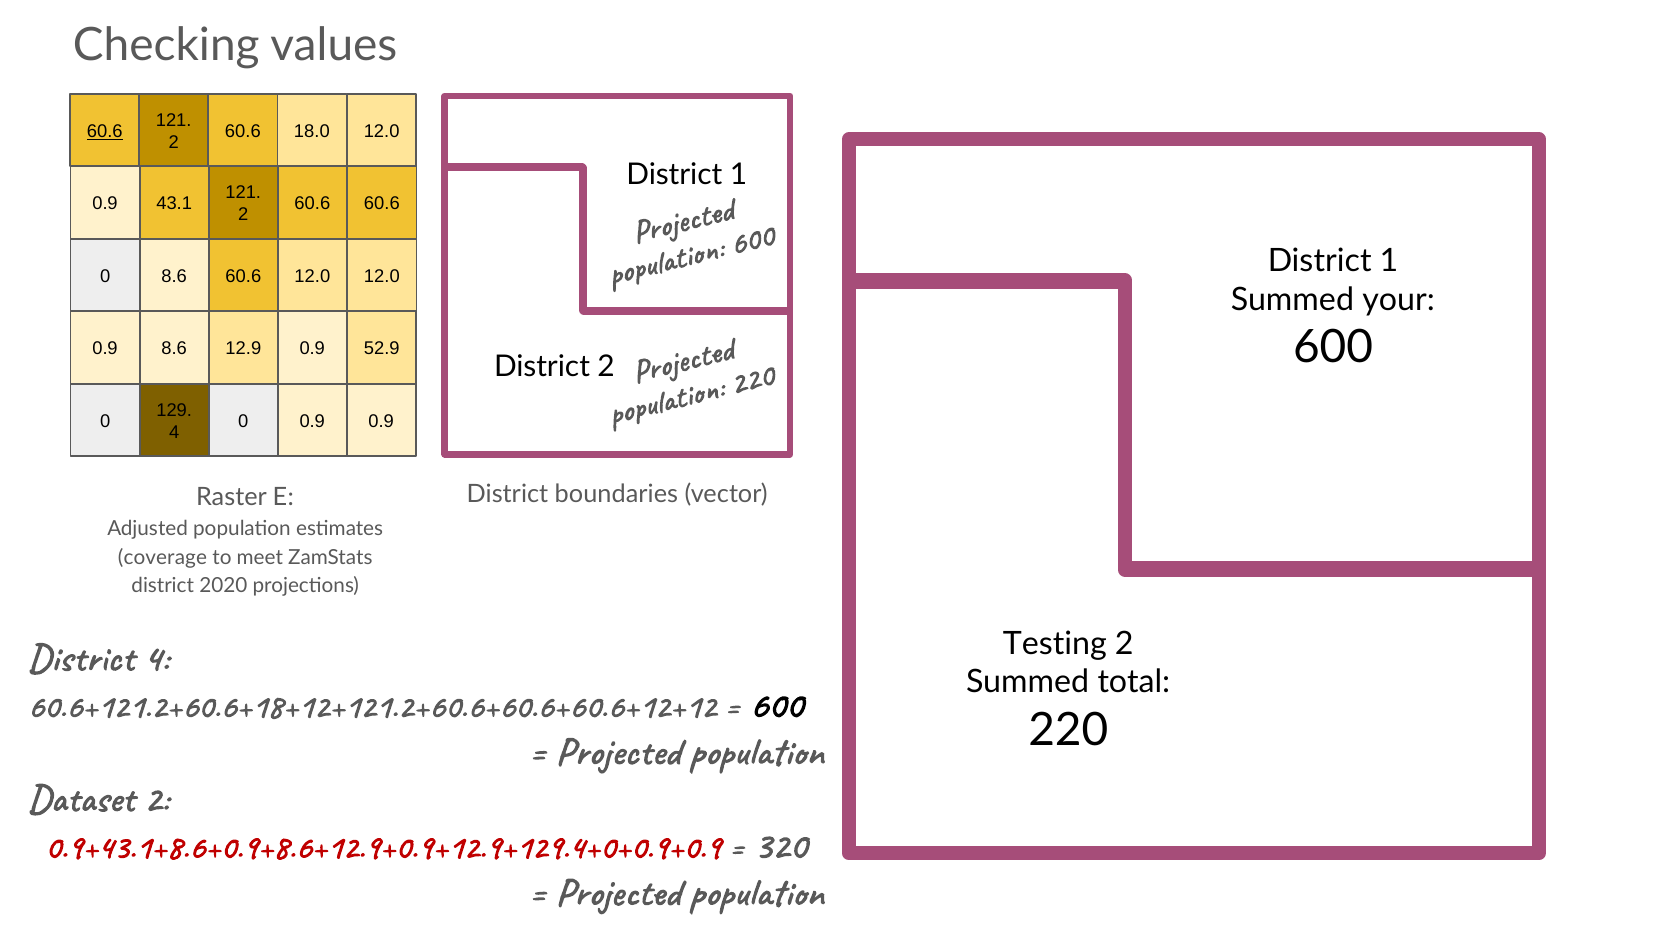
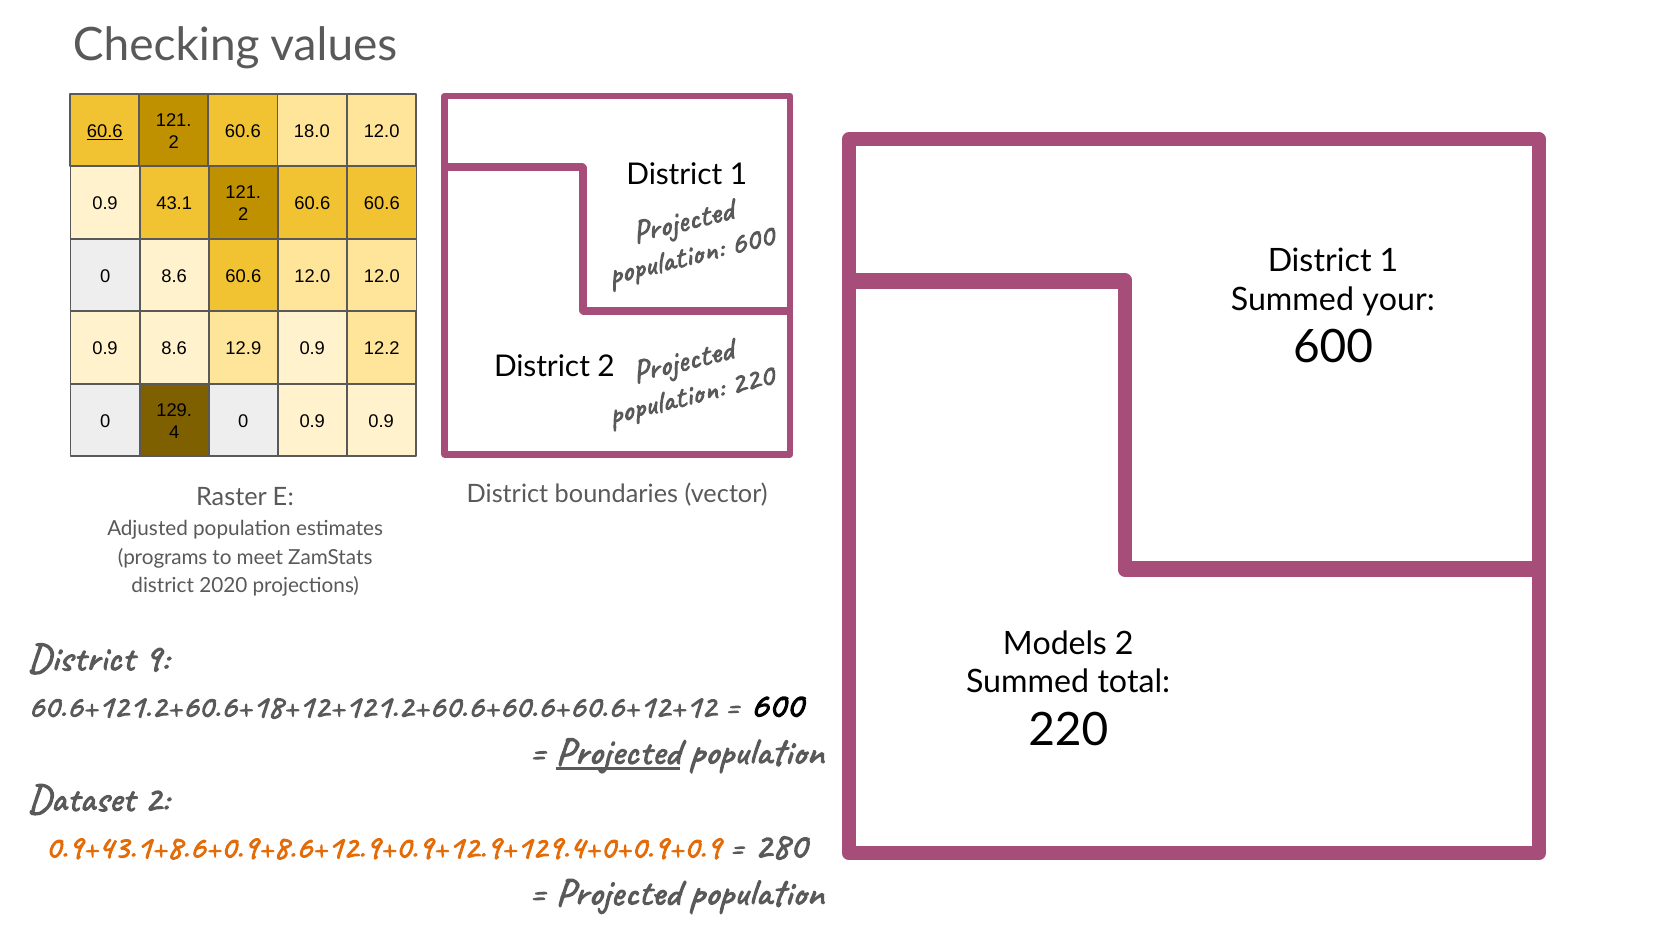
52.9: 52.9 -> 12.2 (382, 349)
coverage: coverage -> programs (163, 557)
Testing: Testing -> Models (1055, 643)
District 4: 4 -> 9 (156, 658)
Projected underline: none -> present (618, 752)
0.9+43.1+8.6+0.9+8.6+12.9+0.9+12.9+129.4+0+0.9+0.9 colour: red -> orange (383, 847)
320: 320 -> 280 (780, 845)
